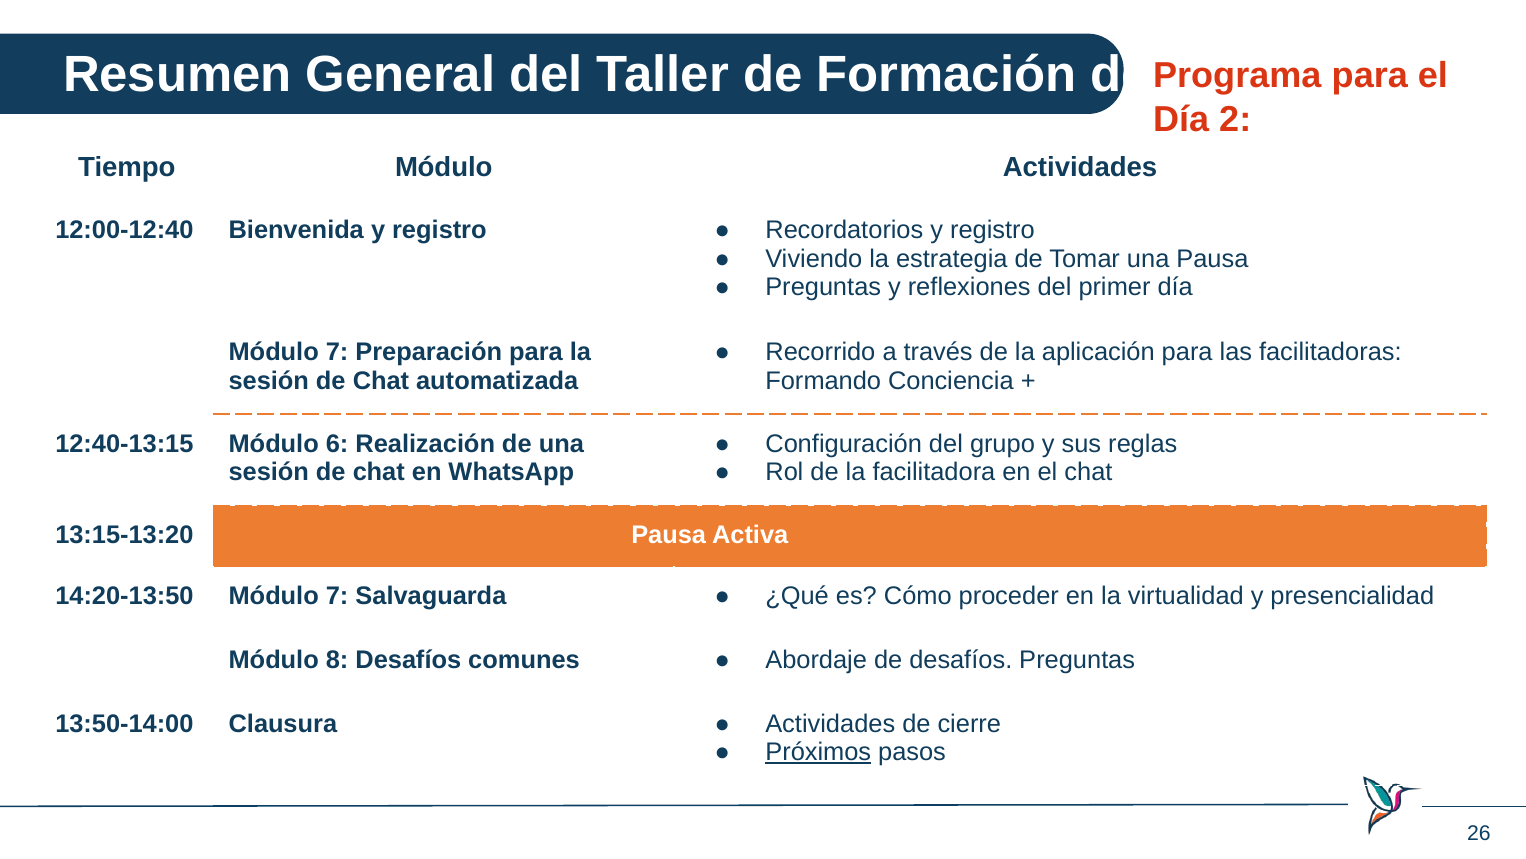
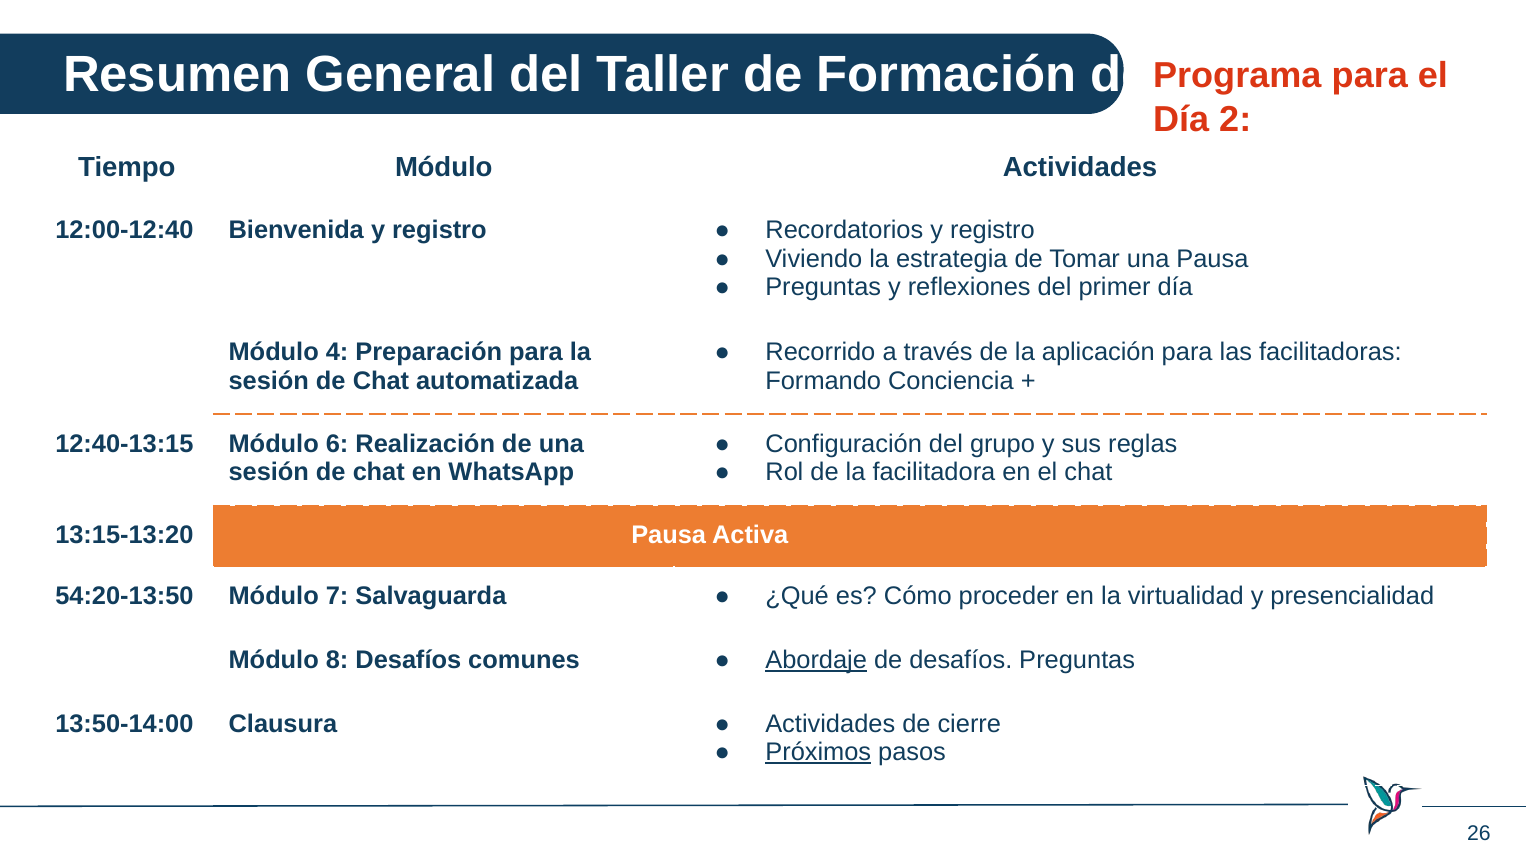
7: 7 -> 4 (337, 352)
14:20-13:50: 14:20-13:50 -> 54:20-13:50 (124, 596)
Abordaje underline: none -> present (816, 660)
